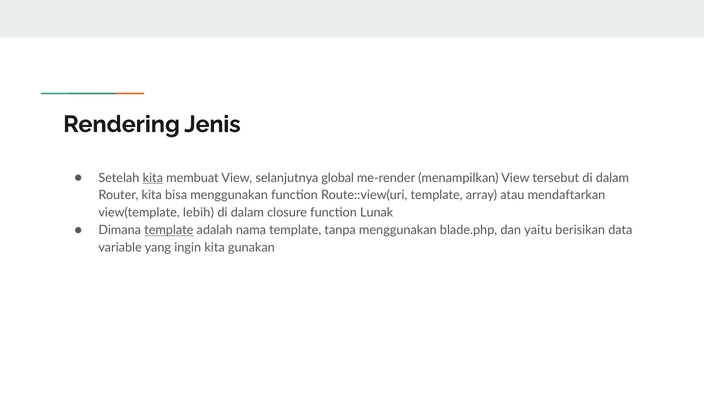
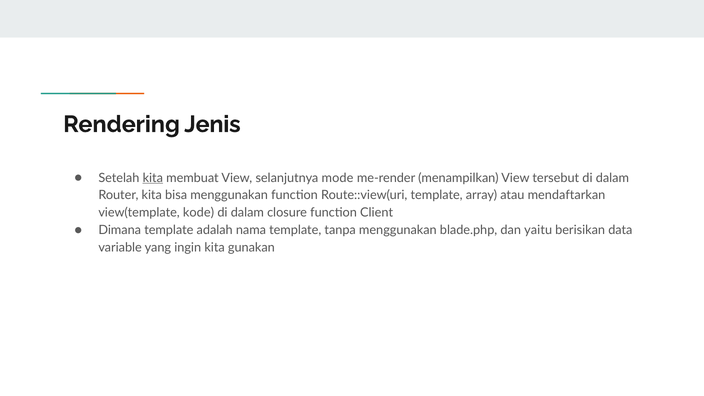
global: global -> mode (338, 178)
lebih: lebih -> kode (198, 213)
Lunak: Lunak -> Client (377, 213)
template underline: present -> none (169, 230)
